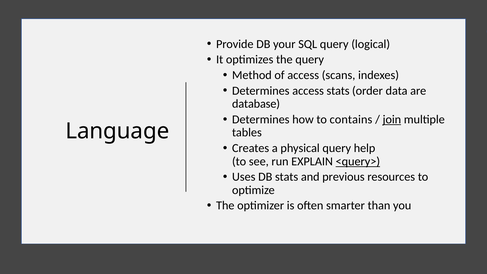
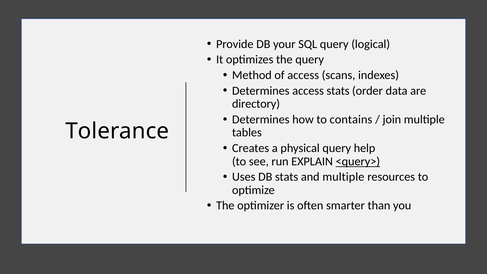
database: database -> directory (256, 104)
join underline: present -> none (392, 119)
Language: Language -> Tolerance (117, 131)
and previous: previous -> multiple (343, 177)
